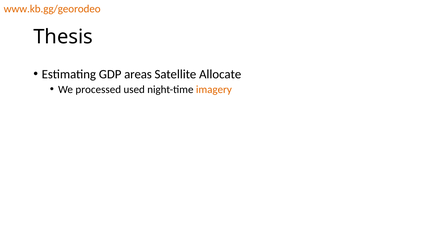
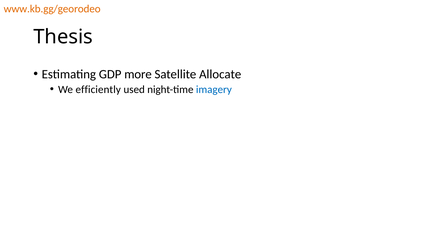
areas: areas -> more (138, 74)
processed: processed -> efficiently (98, 89)
imagery colour: orange -> blue (214, 89)
